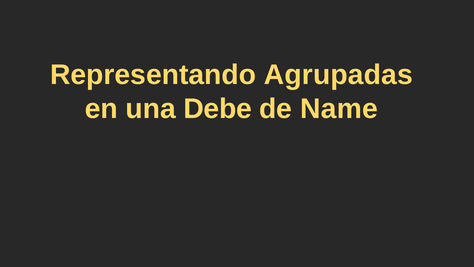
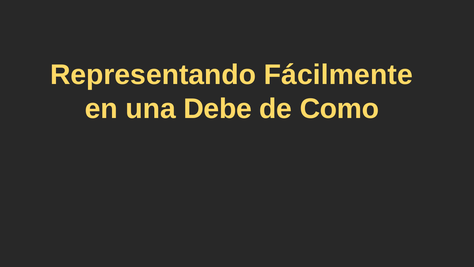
Agrupadas: Agrupadas -> Fácilmente (338, 75)
Name: Name -> Como (339, 109)
